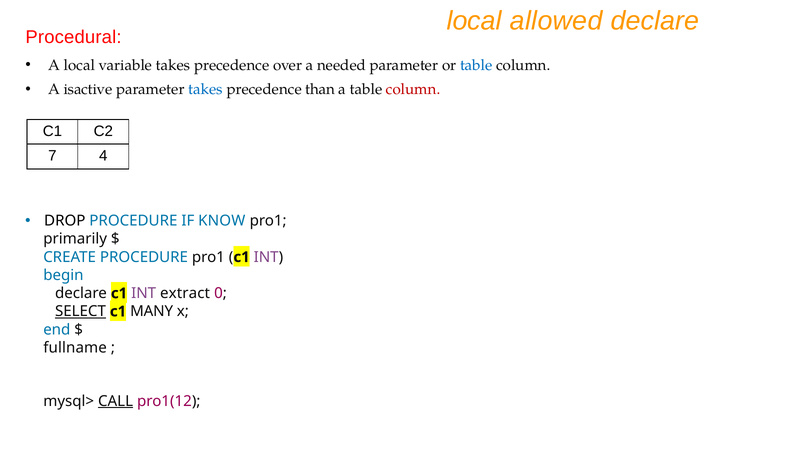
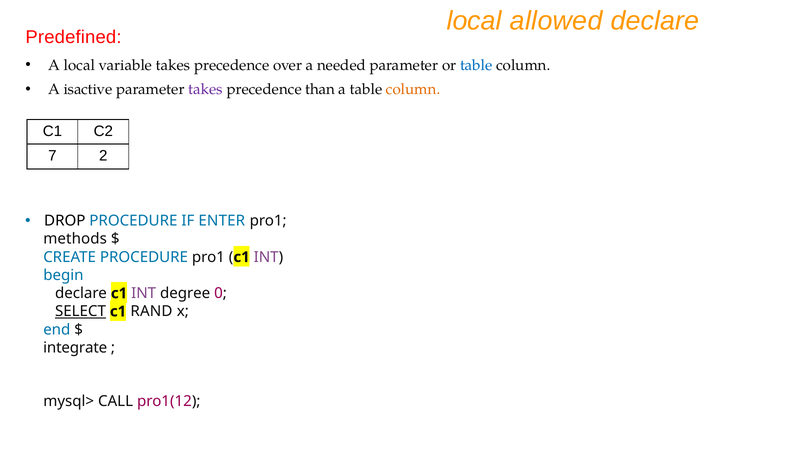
Procedural: Procedural -> Predefined (74, 37)
takes colour: blue -> purple (206, 89)
column colour: red -> orange (413, 89)
4: 4 -> 2 (103, 156)
KNOW: KNOW -> ENTER (222, 221)
primarily: primarily -> methods (75, 239)
extract: extract -> degree (185, 294)
MANY: MANY -> RAND (151, 312)
fullname: fullname -> integrate (75, 348)
CALL underline: present -> none (116, 401)
